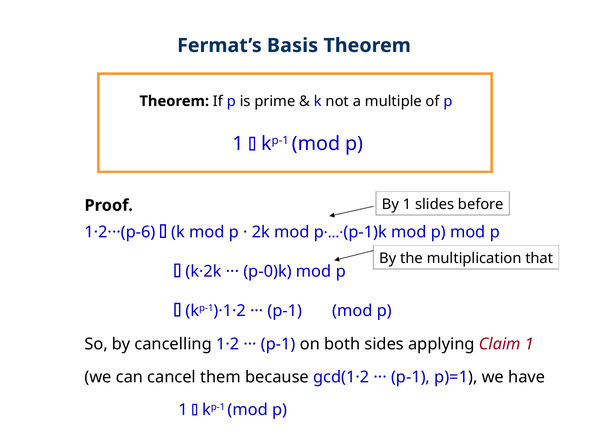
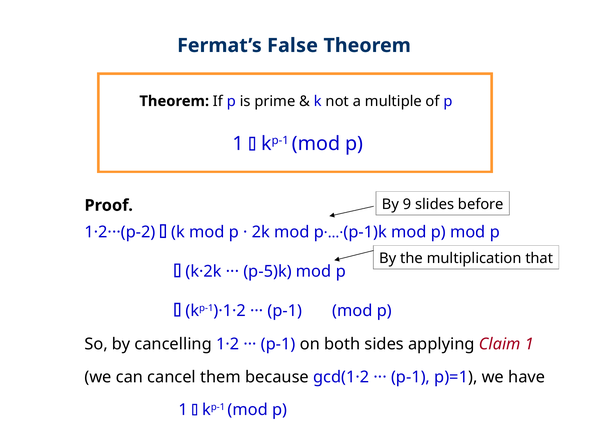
Basis: Basis -> False (292, 46)
By 1: 1 -> 9 (407, 205)
1·2···(p-6: 1·2···(p-6 -> 1·2···(p-2 (120, 233)
p-0)k: p-0)k -> p-5)k (268, 272)
